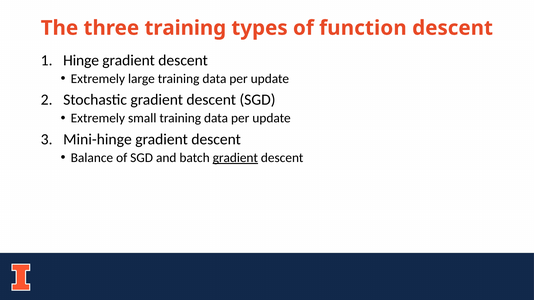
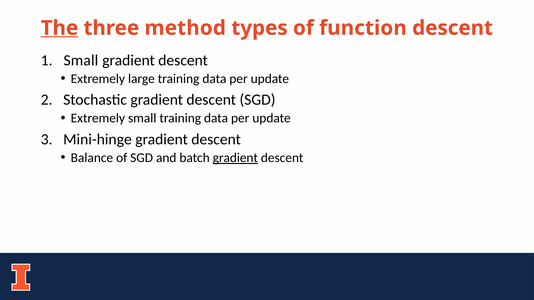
The underline: none -> present (59, 28)
three training: training -> method (185, 28)
Hinge: Hinge -> Small (81, 60)
